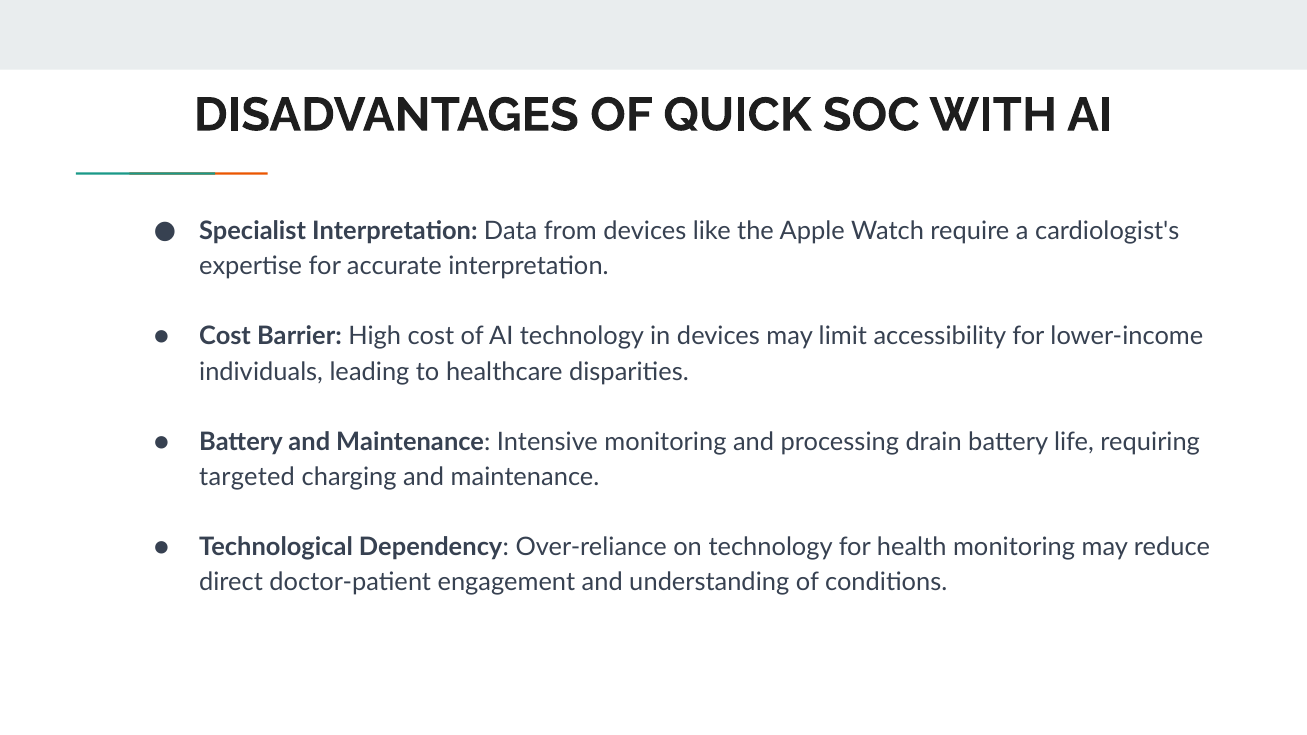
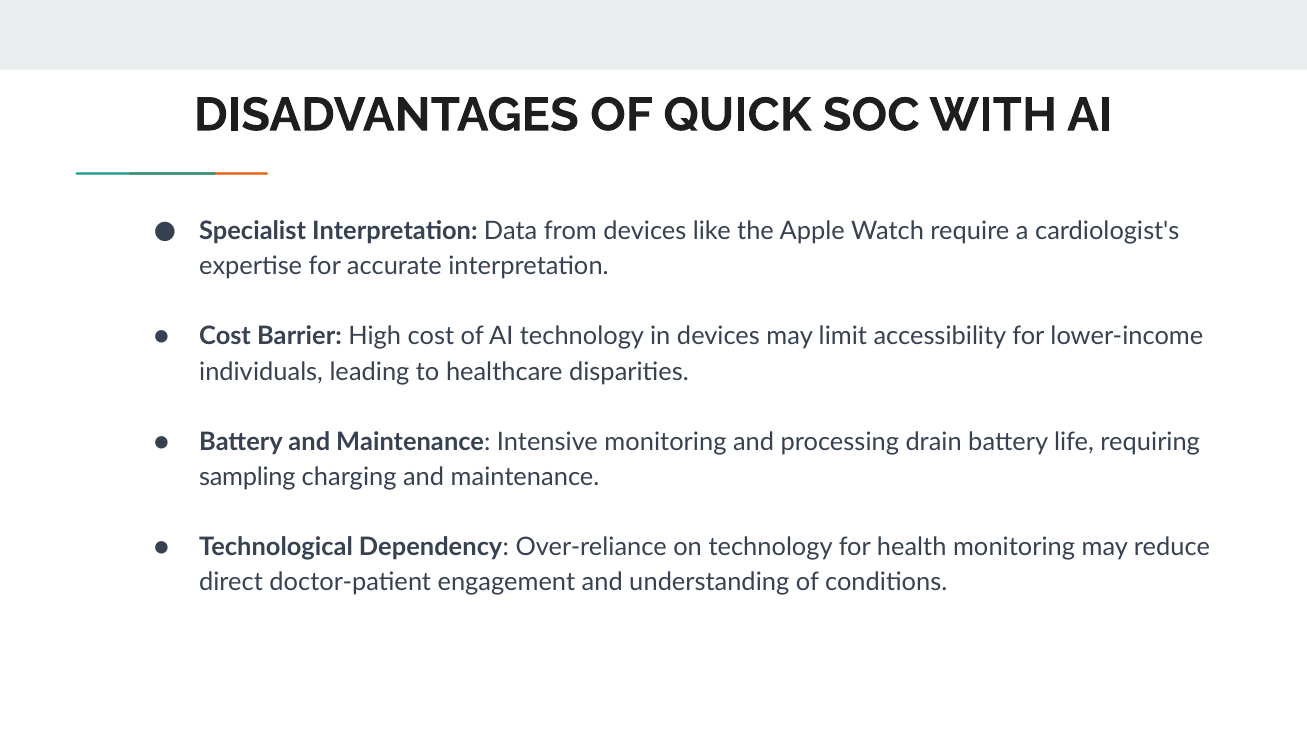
targeted: targeted -> sampling (247, 477)
